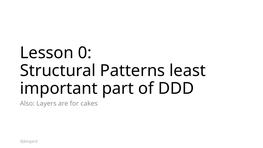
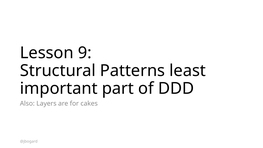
0: 0 -> 9 (85, 53)
